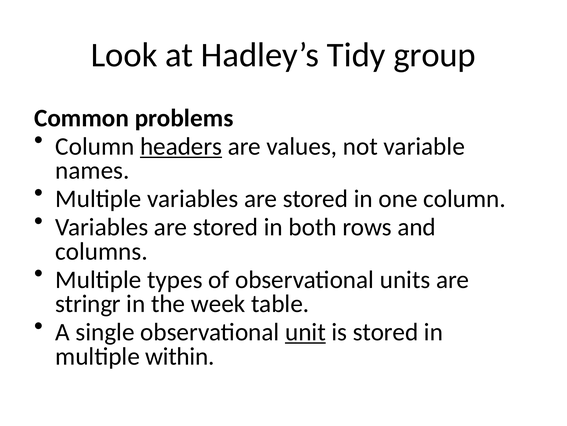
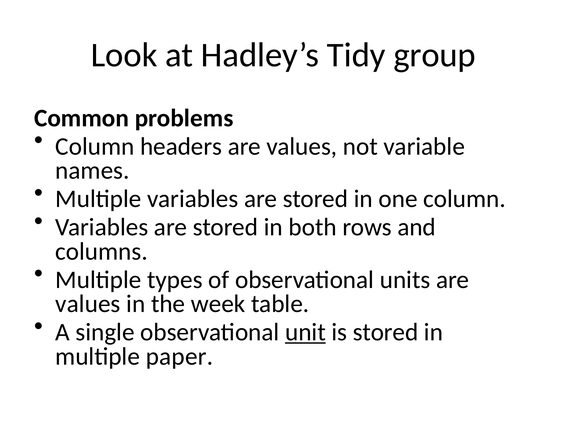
headers underline: present -> none (181, 146)
stringr: stringr -> values (88, 303)
within: within -> paper (180, 356)
